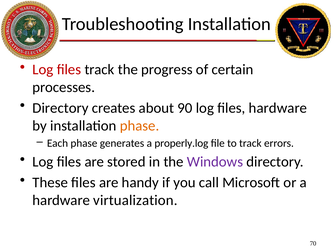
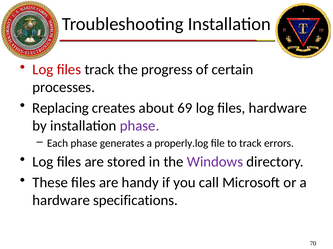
Directory: Directory -> Replacing (61, 108)
90: 90 -> 69 (185, 108)
phase colour: orange -> purple (140, 126)
virtualization: virtualization -> specifications (135, 201)
